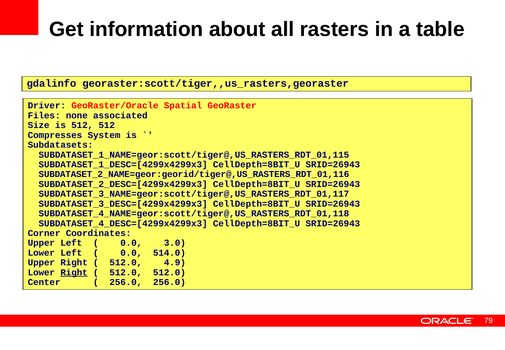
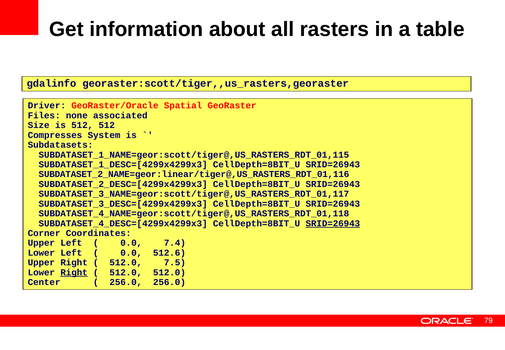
SUBDATASET_2_NAME=geor:georid/tiger@,US_RASTERS_RDT_01,116: SUBDATASET_2_NAME=geor:georid/tiger@,US_RASTERS_RDT_01,116 -> SUBDATASET_2_NAME=geor:linear/tiger@,US_RASTERS_RDT_01,116 (194, 174)
SRID=26943 underline: none -> present (333, 223)
3.0: 3.0 -> 7.4 (175, 243)
514.0: 514.0 -> 512.6 (169, 253)
4.9: 4.9 -> 7.5 (175, 262)
